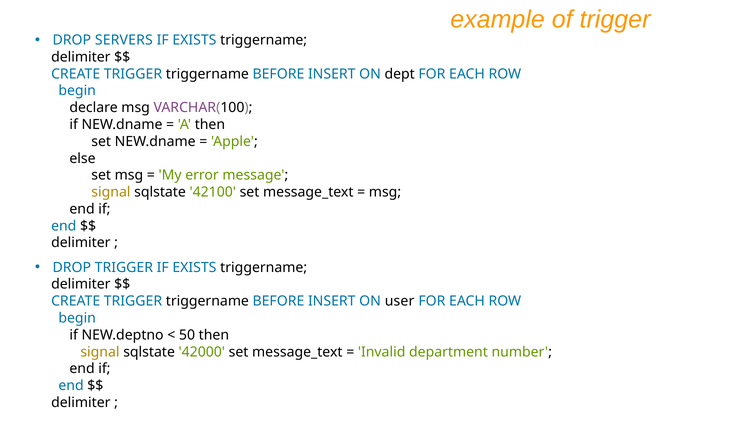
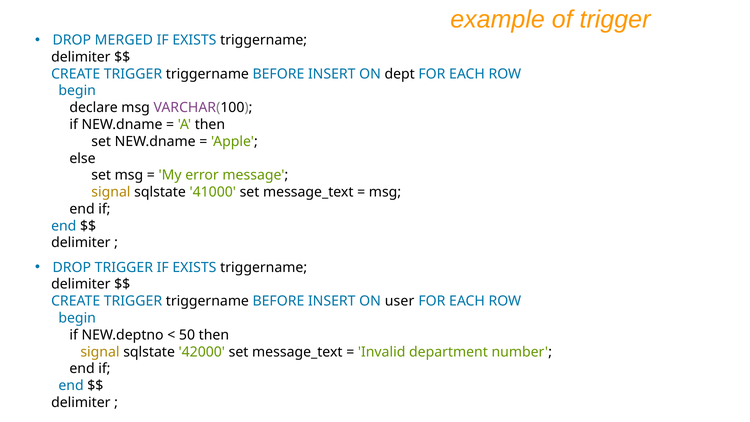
SERVERS: SERVERS -> MERGED (124, 40)
42100: 42100 -> 41000 (213, 192)
